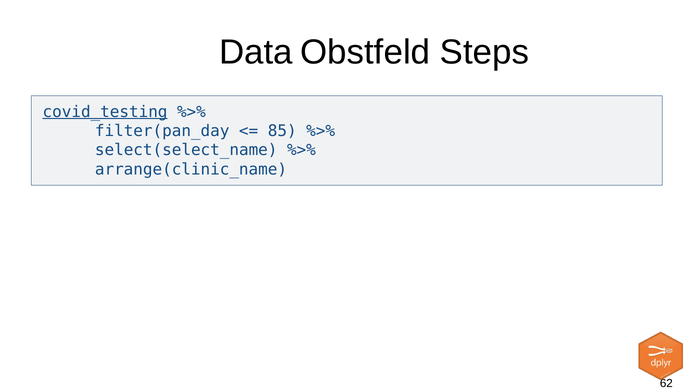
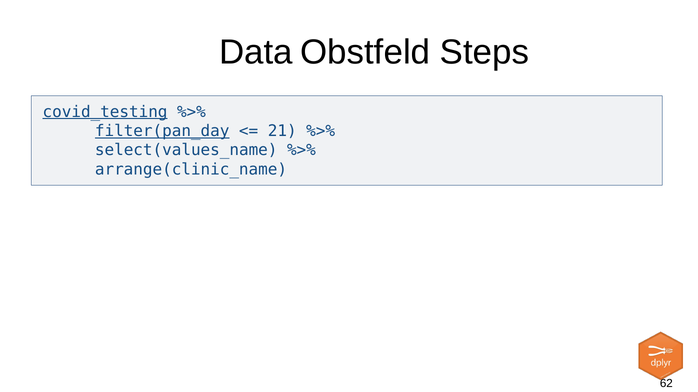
filter(pan_day underline: none -> present (162, 131)
85: 85 -> 21 (282, 131)
select(select_name: select(select_name -> select(values_name (186, 150)
